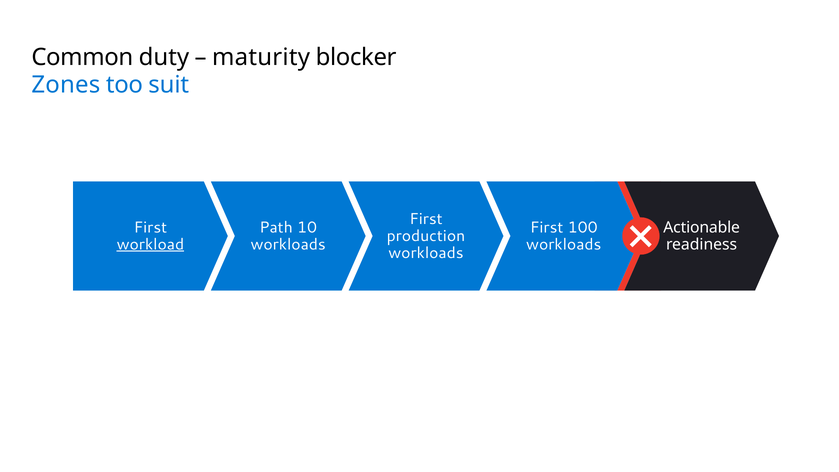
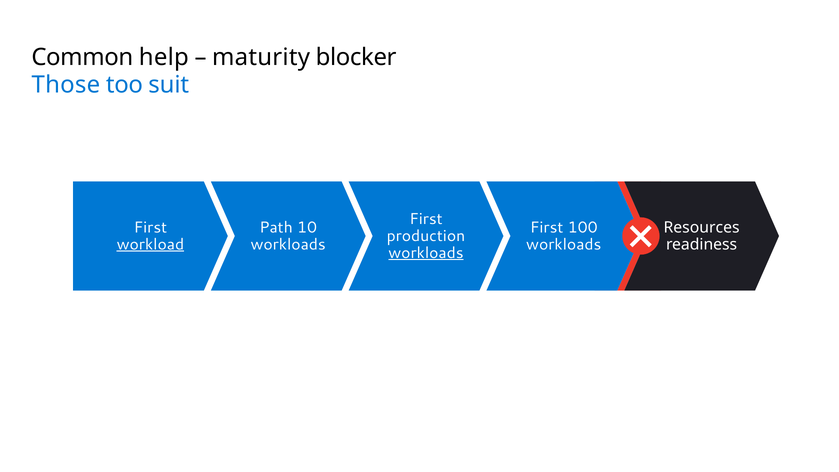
duty: duty -> help (164, 57)
Zones: Zones -> Those (66, 85)
Actionable: Actionable -> Resources (702, 227)
workloads underline: none -> present (426, 253)
